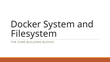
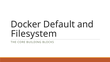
System: System -> Default (59, 24)
